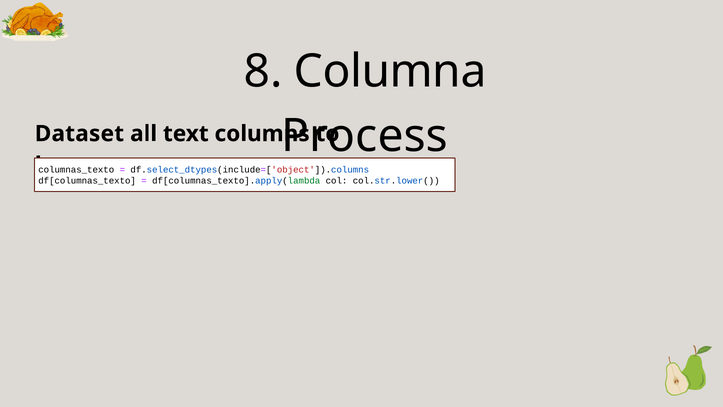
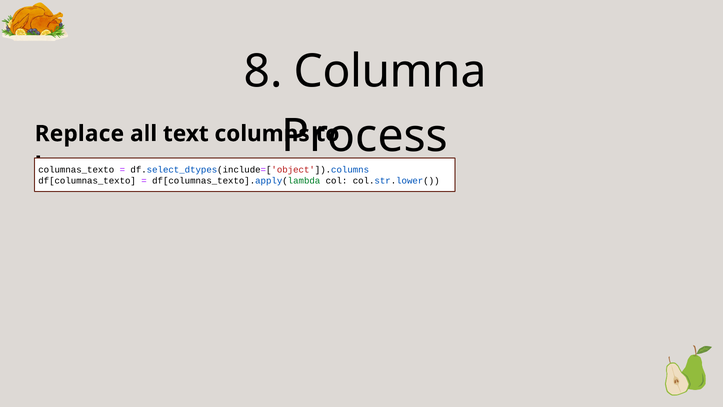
Dataset: Dataset -> Replace (79, 134)
